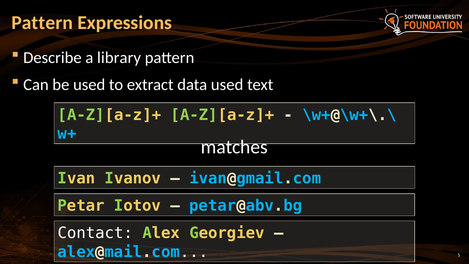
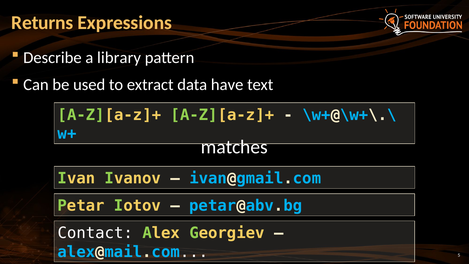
Pattern: Pattern -> Returns (42, 23)
data used: used -> have (227, 85)
